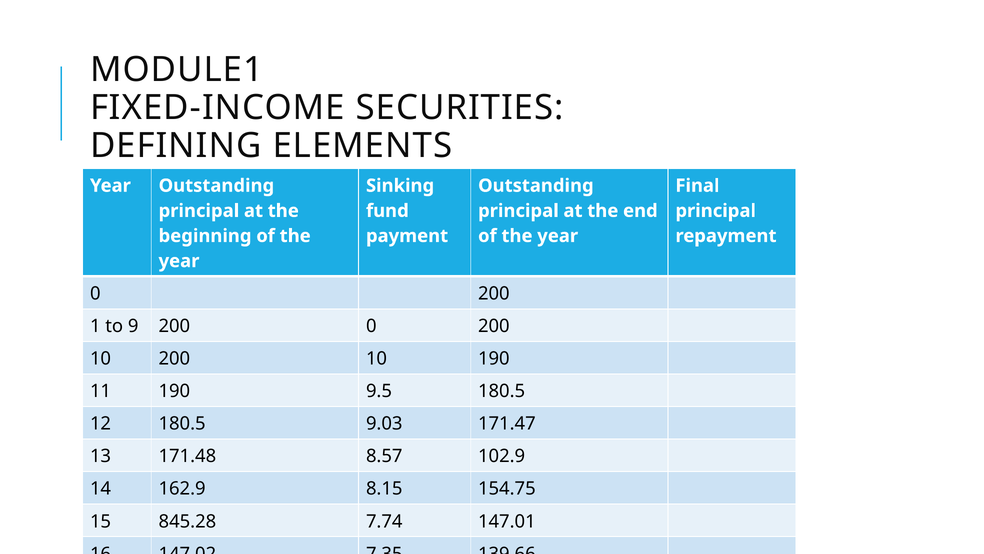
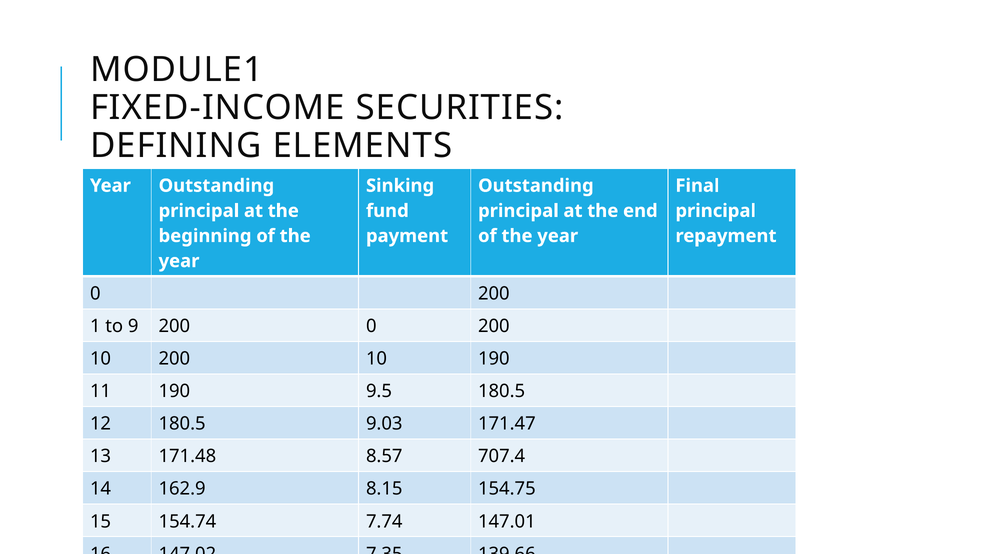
102.9: 102.9 -> 707.4 (502, 456)
845.28: 845.28 -> 154.74 (187, 521)
